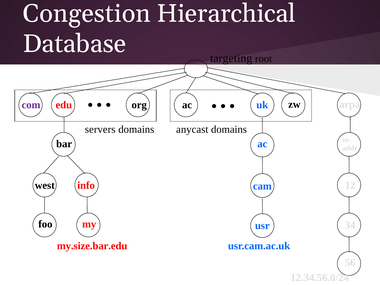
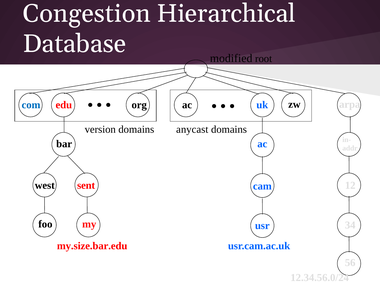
targeting: targeting -> modified (231, 58)
com colour: purple -> blue (31, 105)
servers: servers -> version (100, 129)
info: info -> sent (86, 185)
